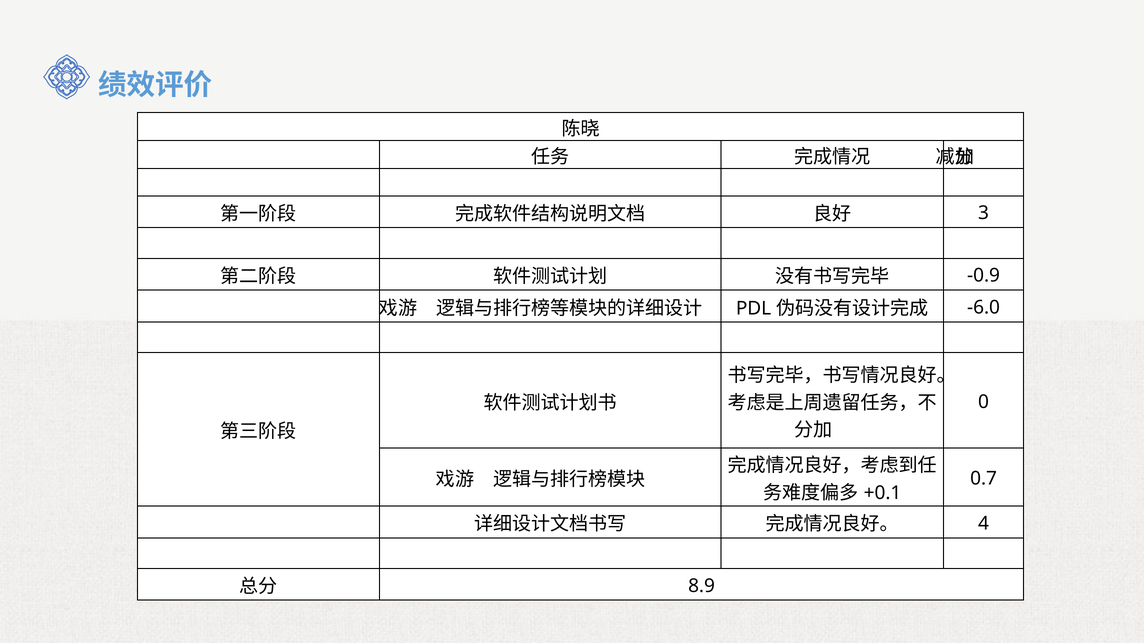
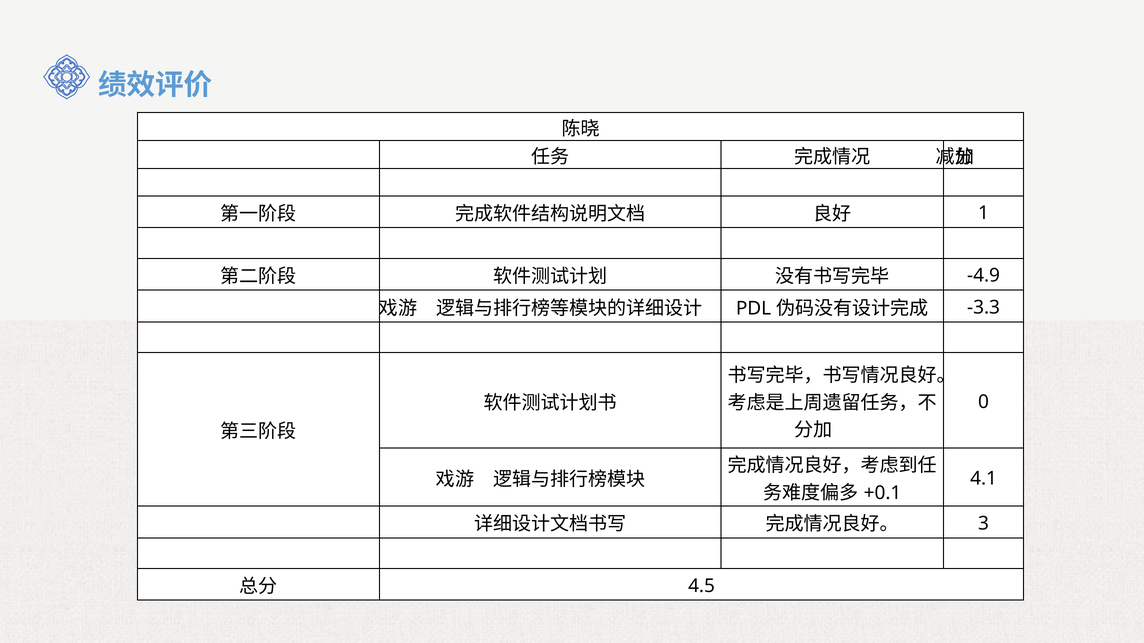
3: 3 -> 1 (984, 213)
-0.9: -0.9 -> -4.9 (984, 276)
-6.0: -6.0 -> -3.3 (984, 308)
0.7: 0.7 -> 4.1 (984, 479)
4: 4 -> 3 (984, 524)
8.9: 8.9 -> 4.5 (702, 586)
